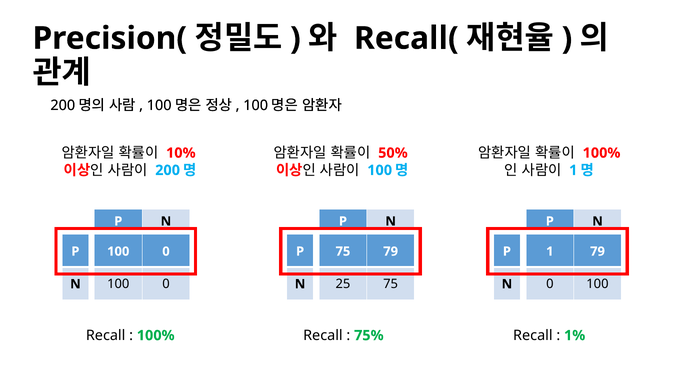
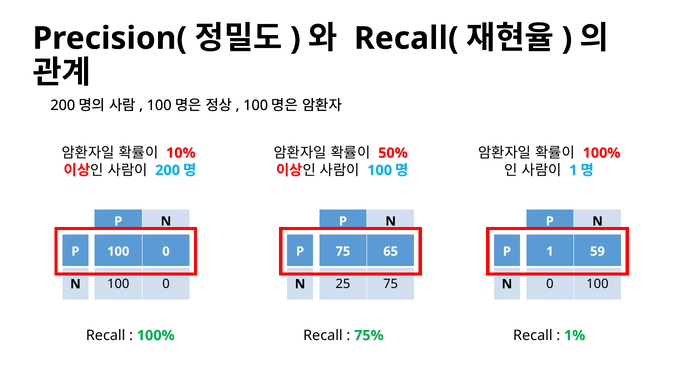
75 79: 79 -> 65 (391, 252)
1 79: 79 -> 59 (597, 252)
